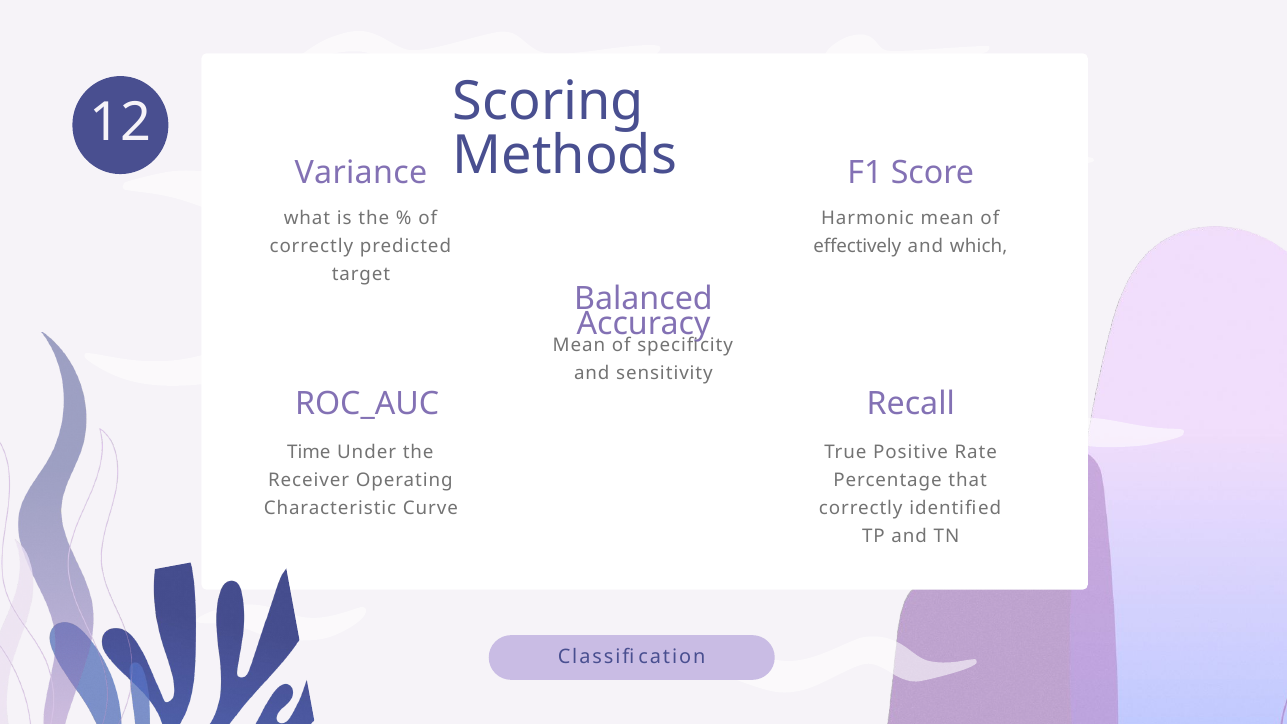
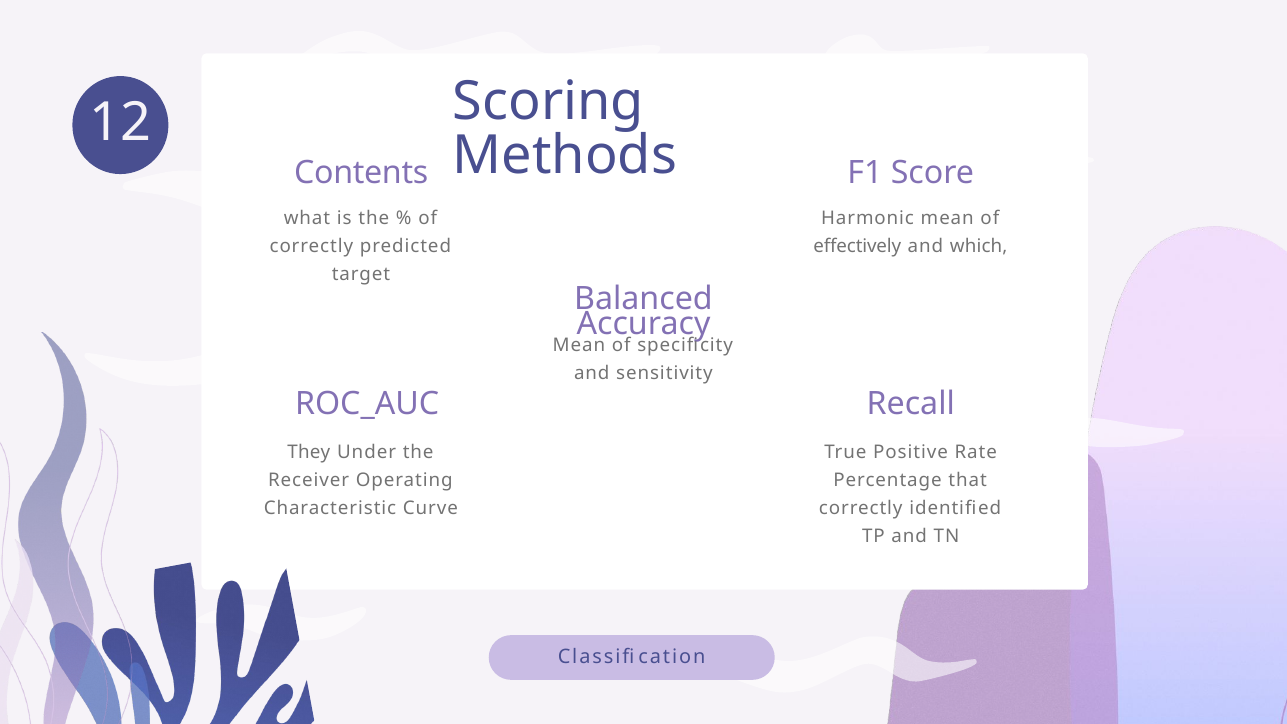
Variance: Variance -> Contents (361, 173)
Time: Time -> They (309, 452)
